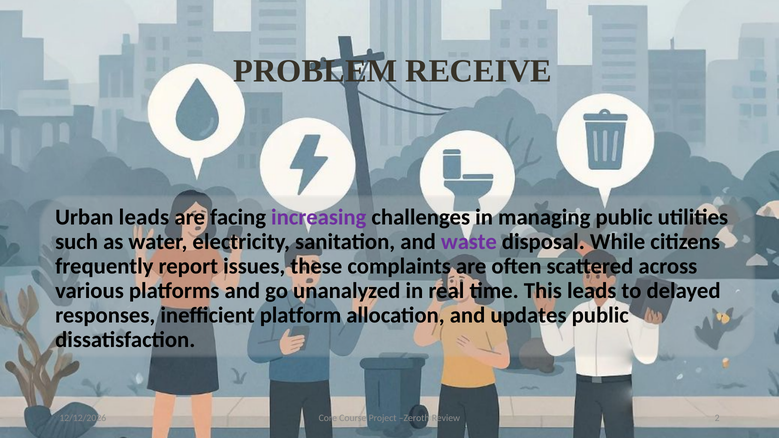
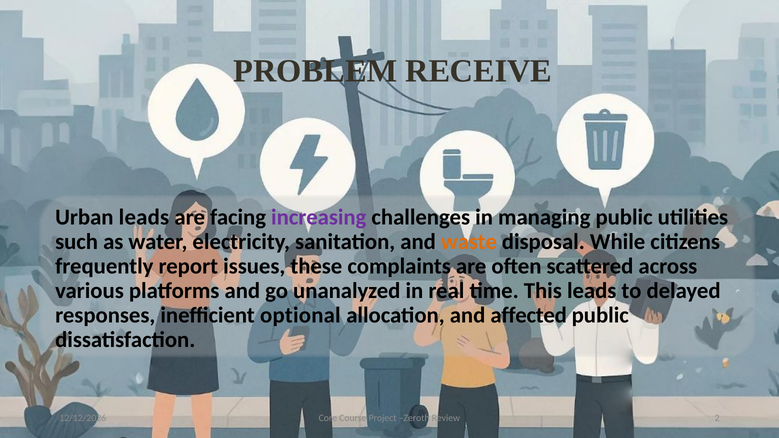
waste colour: purple -> orange (469, 242)
platform: platform -> optional (300, 315)
updates: updates -> affected (529, 315)
